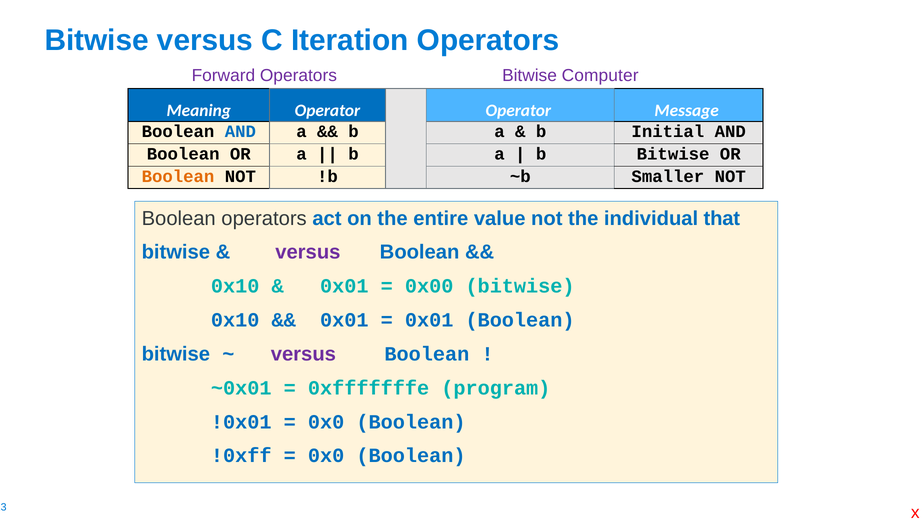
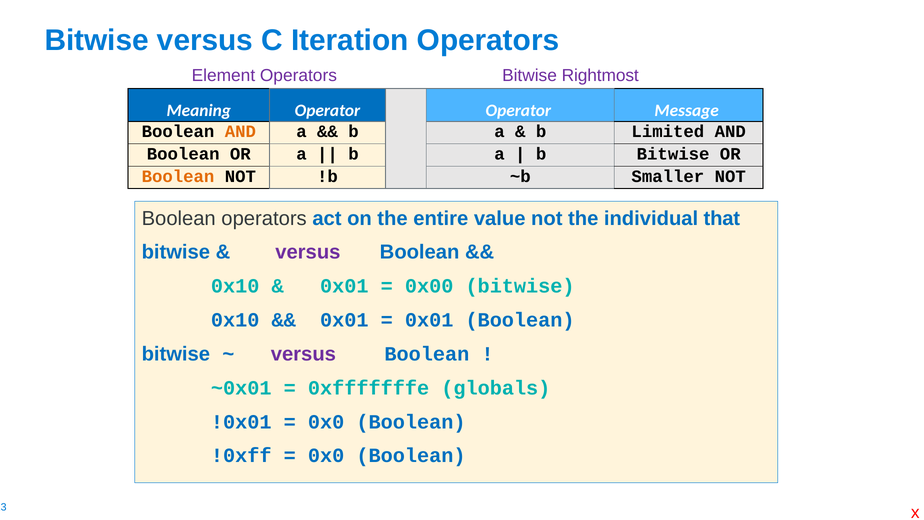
Forward: Forward -> Element (223, 75)
Computer: Computer -> Rightmost (600, 75)
AND colour: blue -> orange (240, 131)
Initial: Initial -> Limited (668, 131)
program: program -> globals (496, 388)
